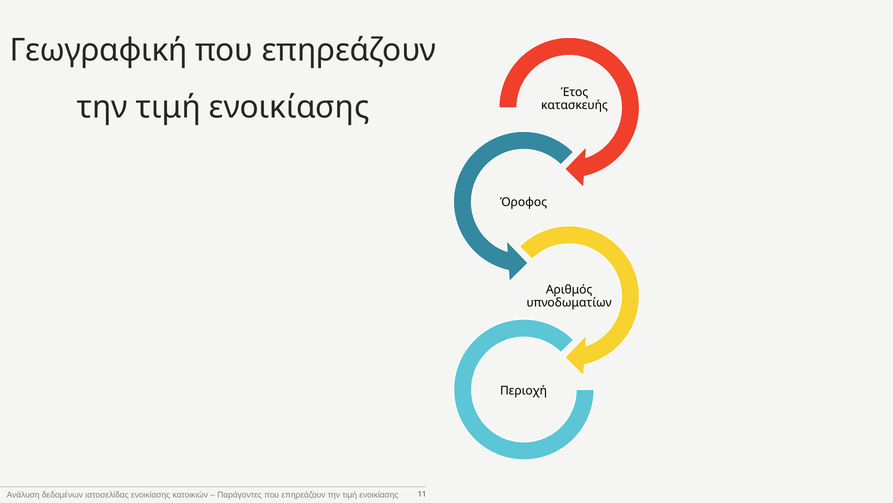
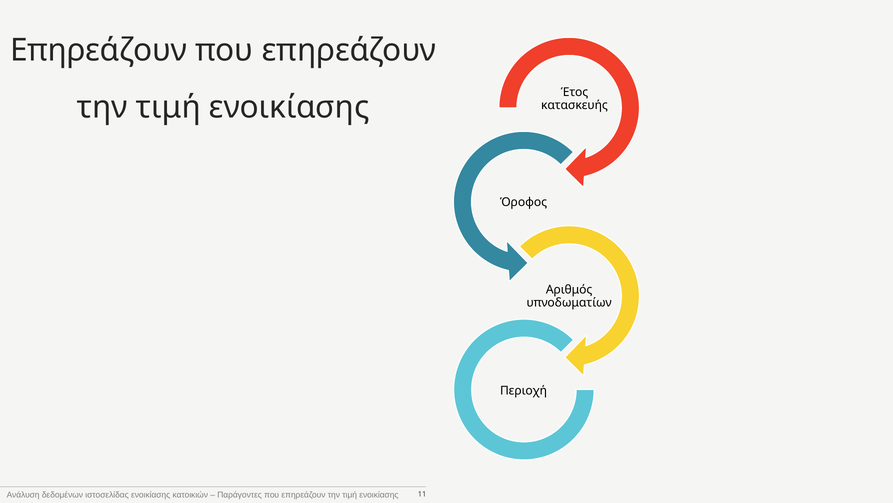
Γεωγραφική: Γεωγραφική -> Επηρεάζουν (99, 50)
